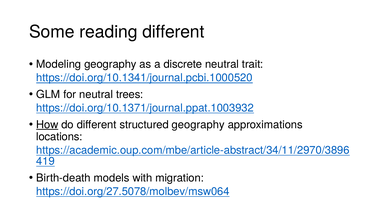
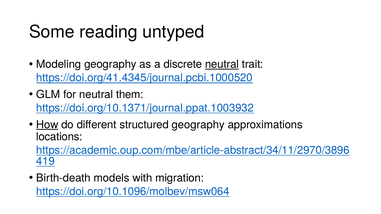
reading different: different -> untyped (173, 32)
neutral underline: none -> present (222, 64)
https://doi.org/10.1341/journal.pcbi.1000520: https://doi.org/10.1341/journal.pcbi.1000520 -> https://doi.org/41.4345/journal.pcbi.1000520 (144, 78)
trees: trees -> them (130, 95)
https://doi.org/27.5078/molbev/msw064: https://doi.org/27.5078/molbev/msw064 -> https://doi.org/10.1096/molbev/msw064 (133, 192)
